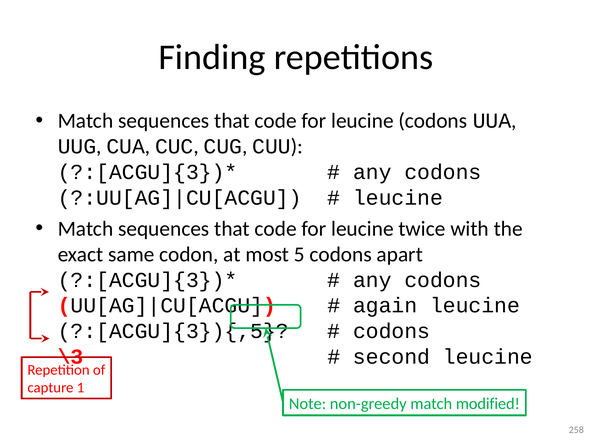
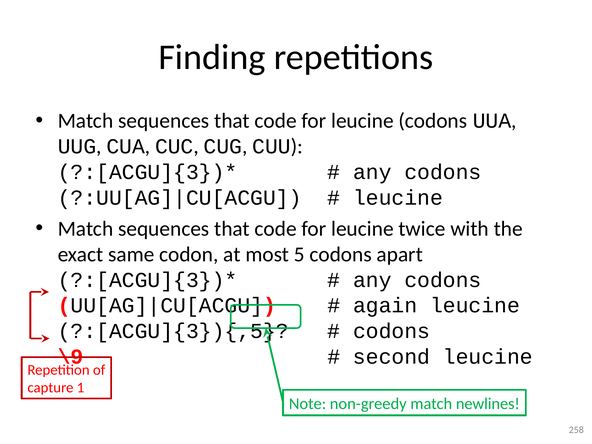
\3: \3 -> \9 (71, 357)
modified: modified -> newlines (488, 404)
